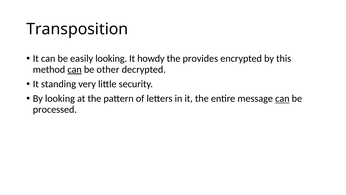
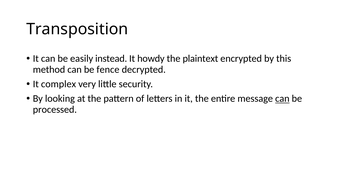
easily looking: looking -> instead (111, 58)
provides: provides -> plaintext (200, 58)
can underline: present -> none (75, 69)
other: other -> fence (108, 69)
standing: standing -> complex (59, 84)
